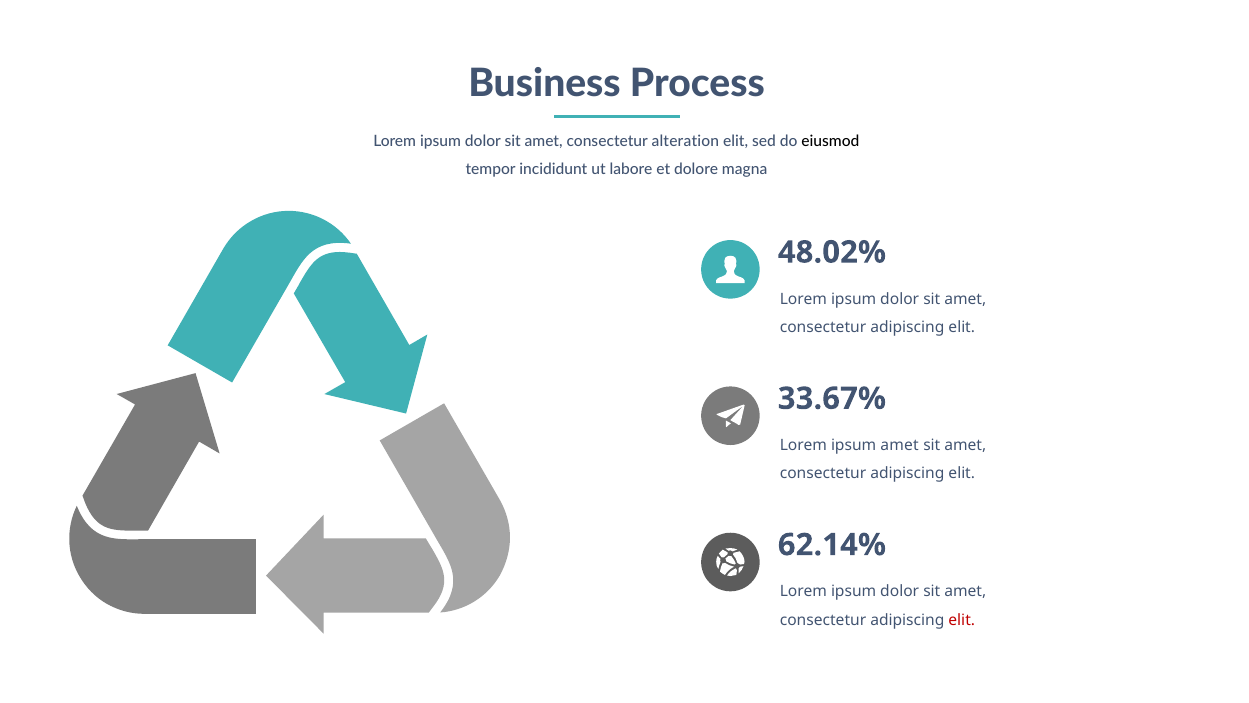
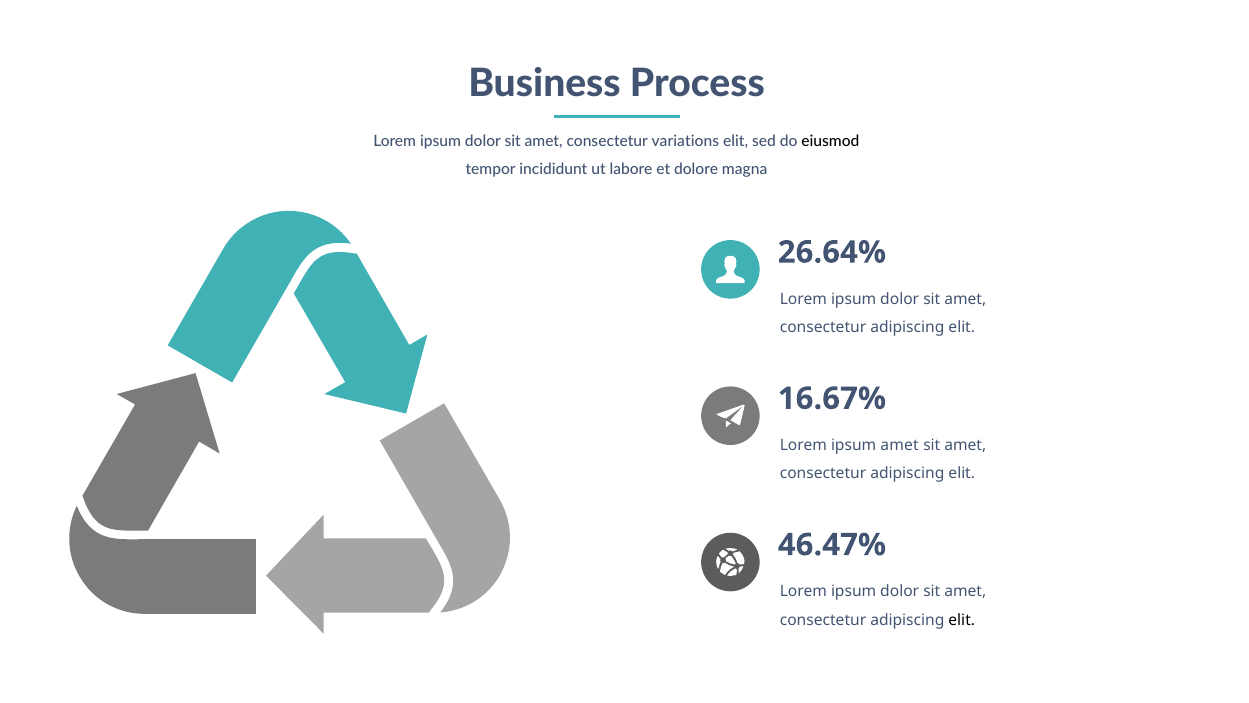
alteration: alteration -> variations (685, 141)
48.02%: 48.02% -> 26.64% (832, 252)
33.67%: 33.67% -> 16.67% (832, 398)
62.14%: 62.14% -> 46.47% (832, 545)
elit colour: red -> black (962, 620)
